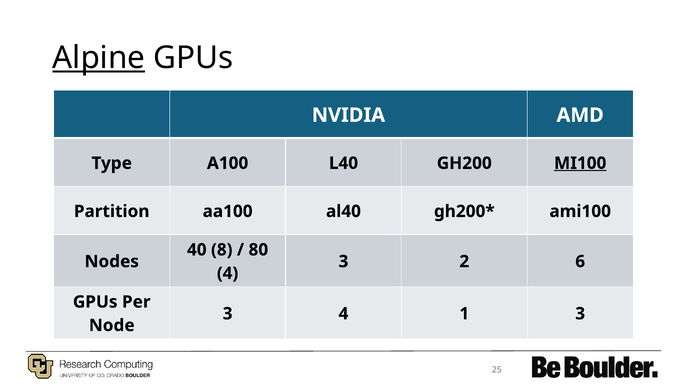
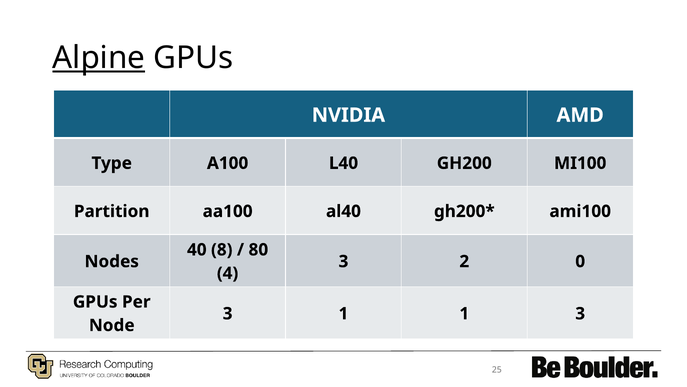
MI100 underline: present -> none (580, 163)
6: 6 -> 0 (580, 261)
3 4: 4 -> 1 (343, 313)
